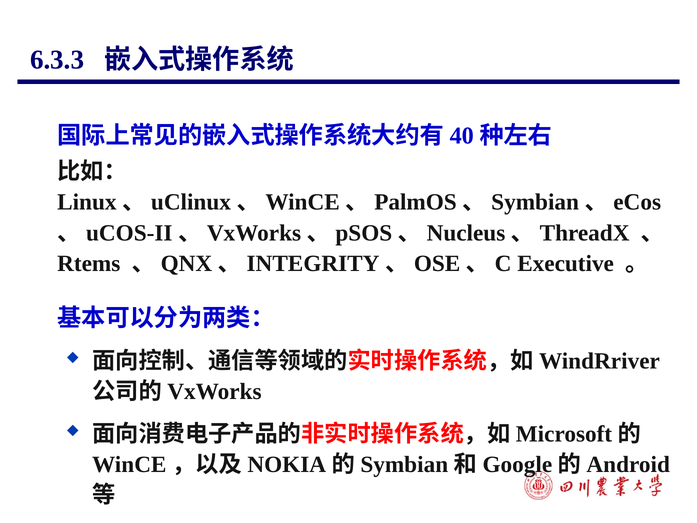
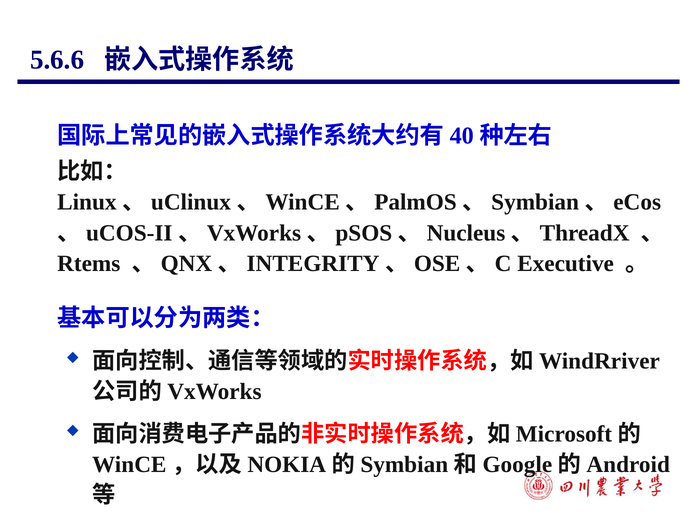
6.3.3: 6.3.3 -> 5.6.6 (57, 60)
